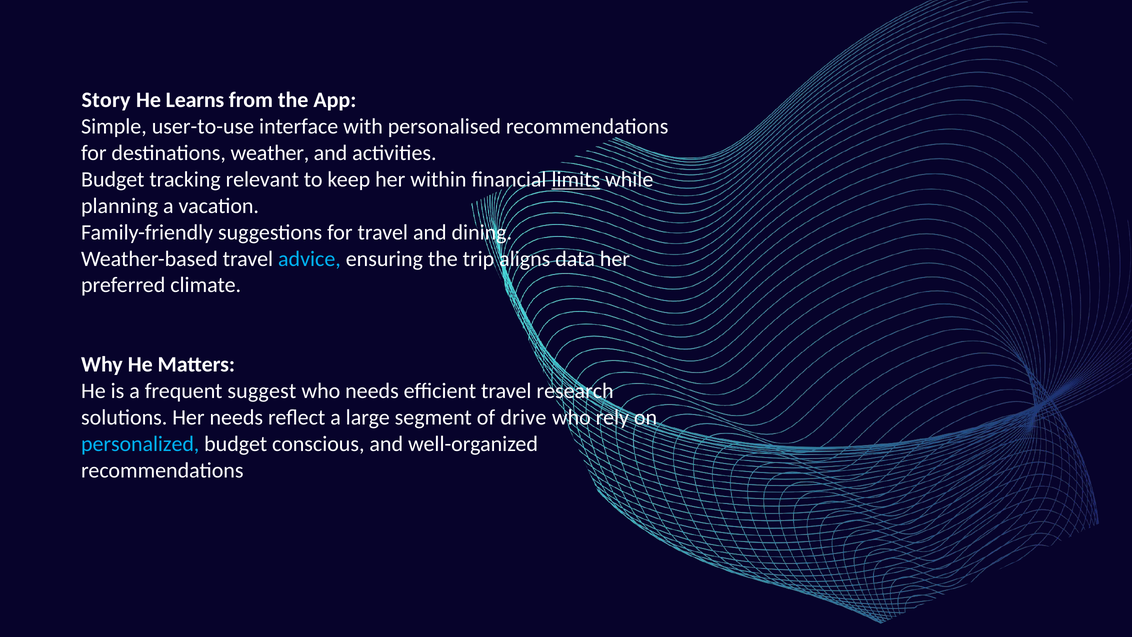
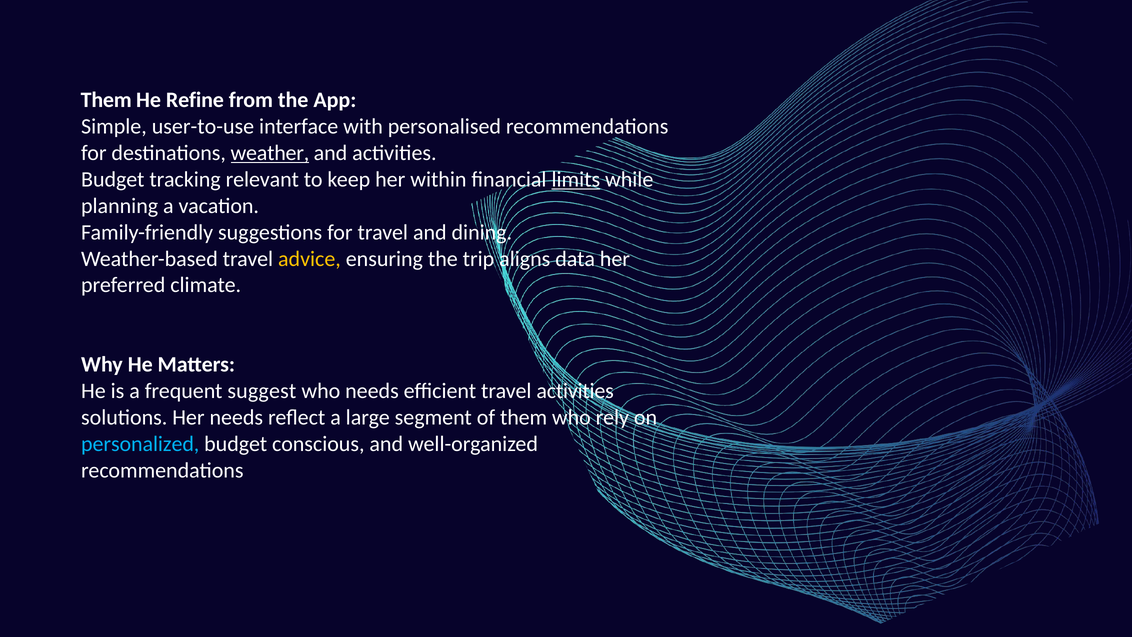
Story: Story -> Them (106, 100)
Learns: Learns -> Refine (195, 100)
weather underline: none -> present (270, 153)
advice colour: light blue -> yellow (309, 259)
travel research: research -> activities (575, 391)
of drive: drive -> them (524, 417)
